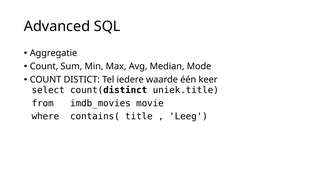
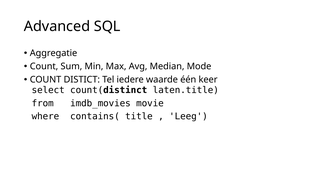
uniek.title: uniek.title -> laten.title (186, 90)
